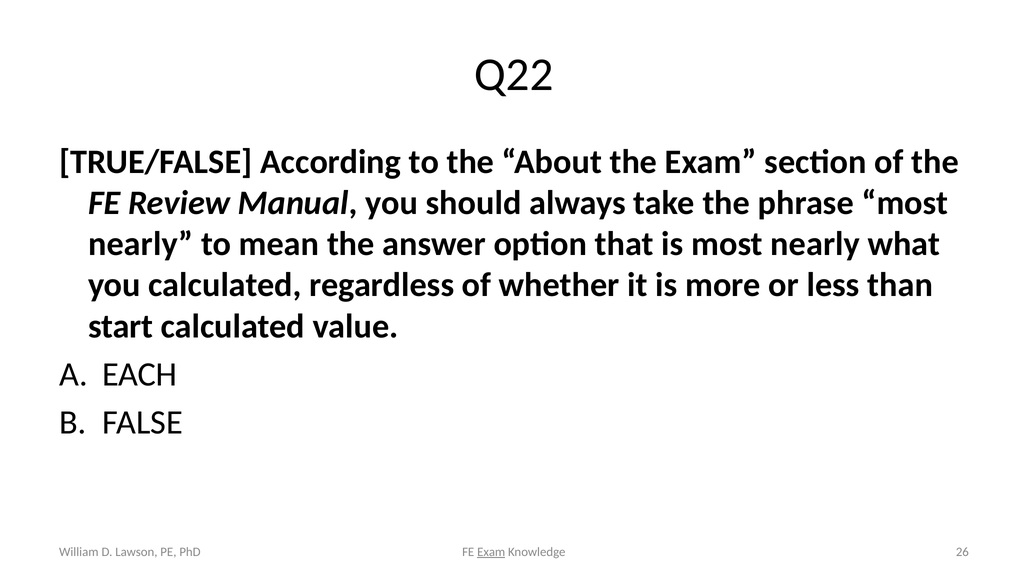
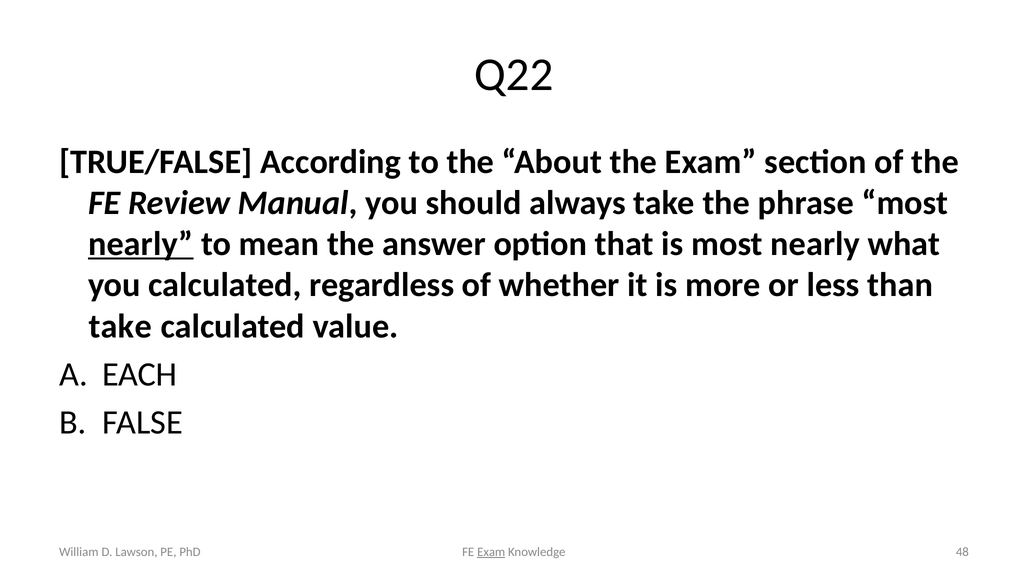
nearly underline: none -> present (141, 244)
start: start -> take (120, 326)
26: 26 -> 48 (962, 552)
